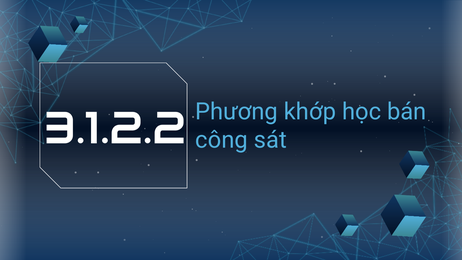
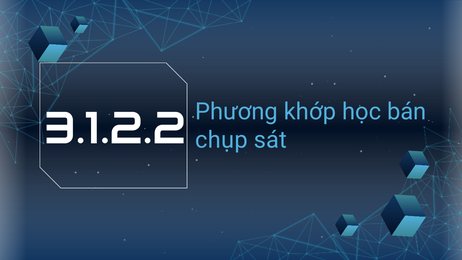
công: công -> chụp (222, 140)
